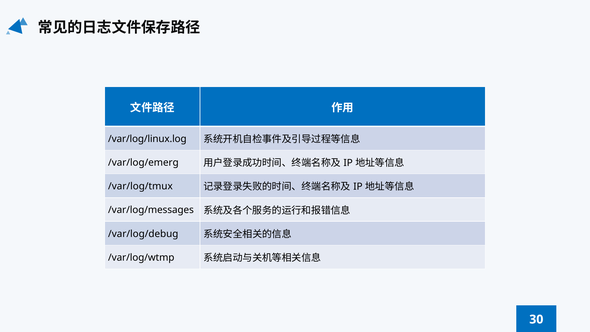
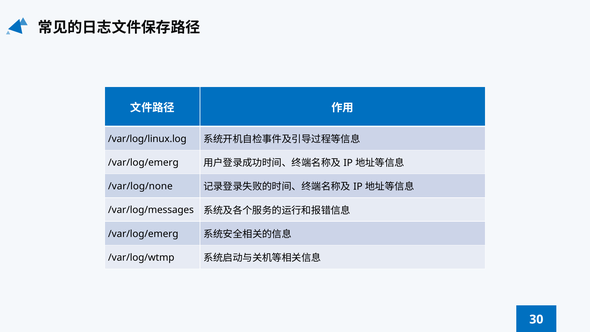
/var/log/tmux: /var/log/tmux -> /var/log/none (140, 186)
/var/log/debug: /var/log/debug -> /var/log/emerg (143, 234)
